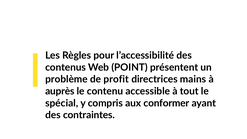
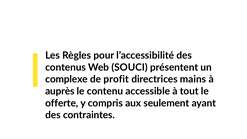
POINT: POINT -> SOUCI (130, 67)
problème: problème -> complexe (66, 79)
spécial: spécial -> offerte (62, 103)
conformer: conformer -> seulement (166, 103)
